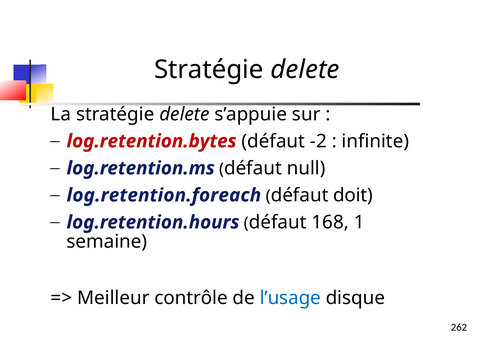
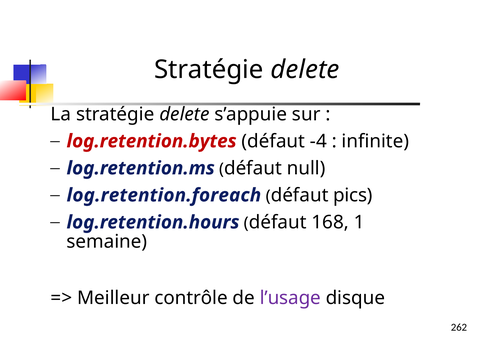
-2: -2 -> -4 (318, 141)
doit: doit -> pics (353, 196)
l’usage colour: blue -> purple (290, 299)
